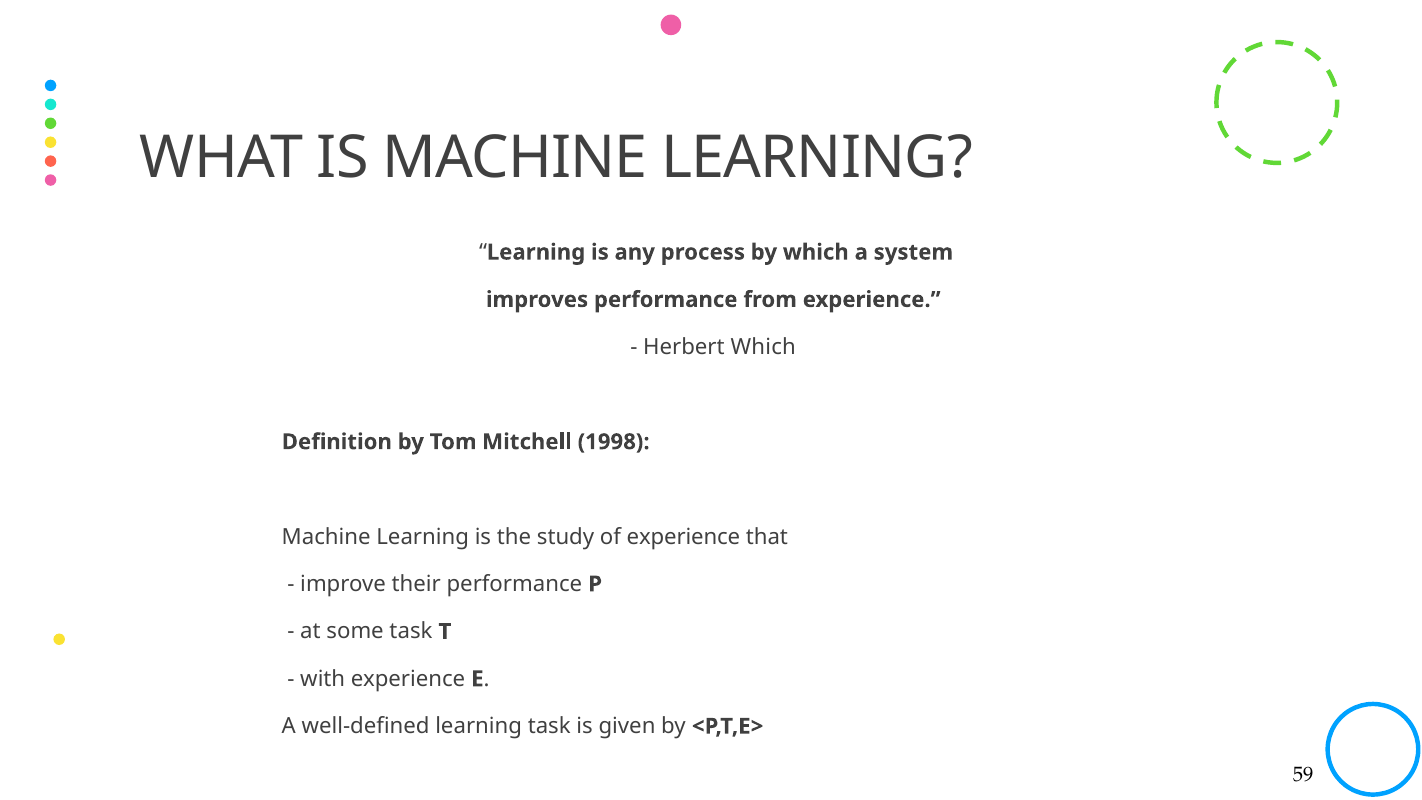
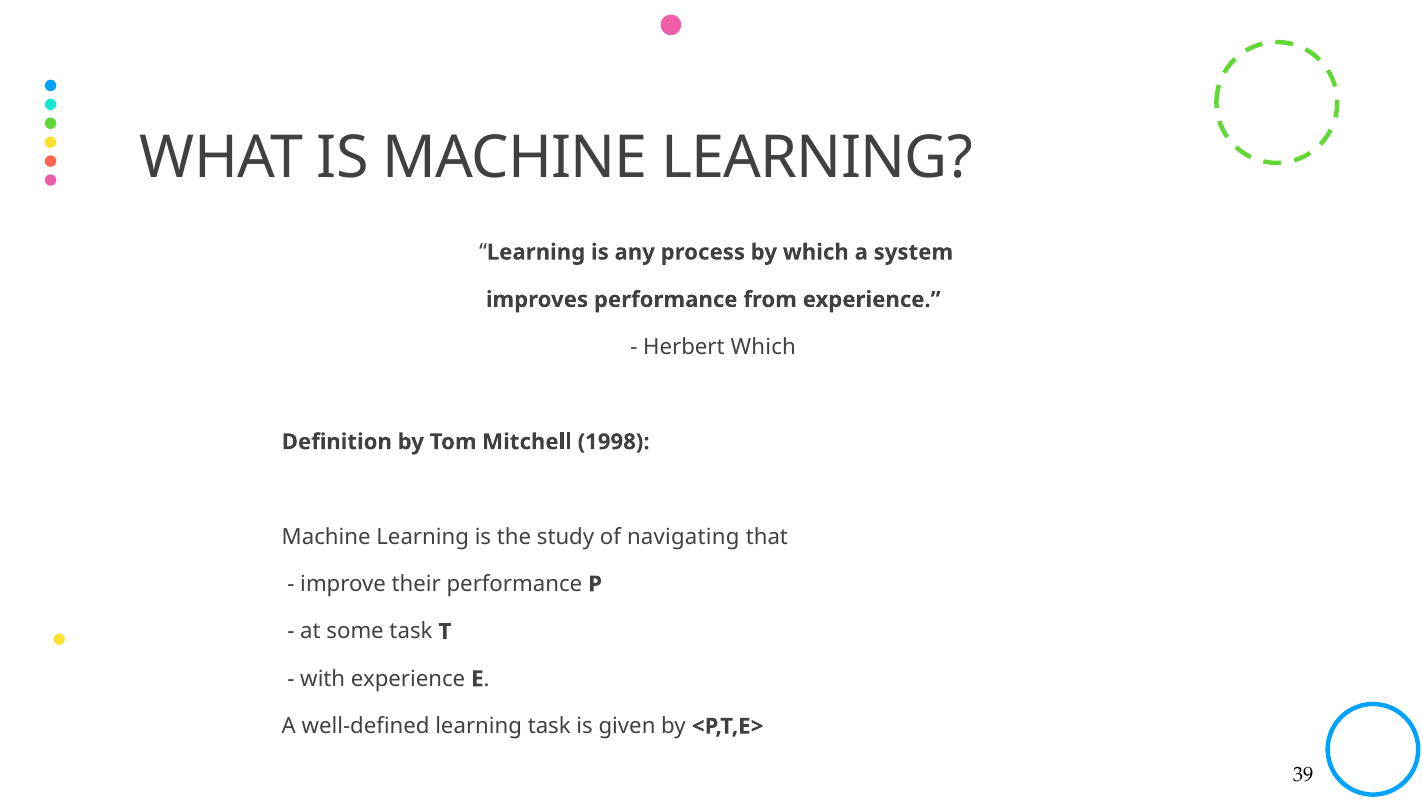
of experience: experience -> navigating (683, 537)
59: 59 -> 39 (1303, 775)
